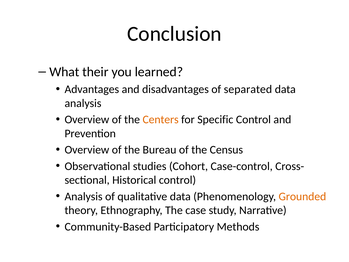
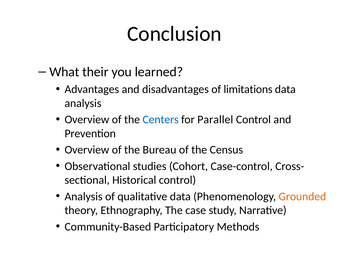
separated: separated -> limitations (248, 89)
Centers colour: orange -> blue (161, 119)
Specific: Specific -> Parallel (215, 119)
